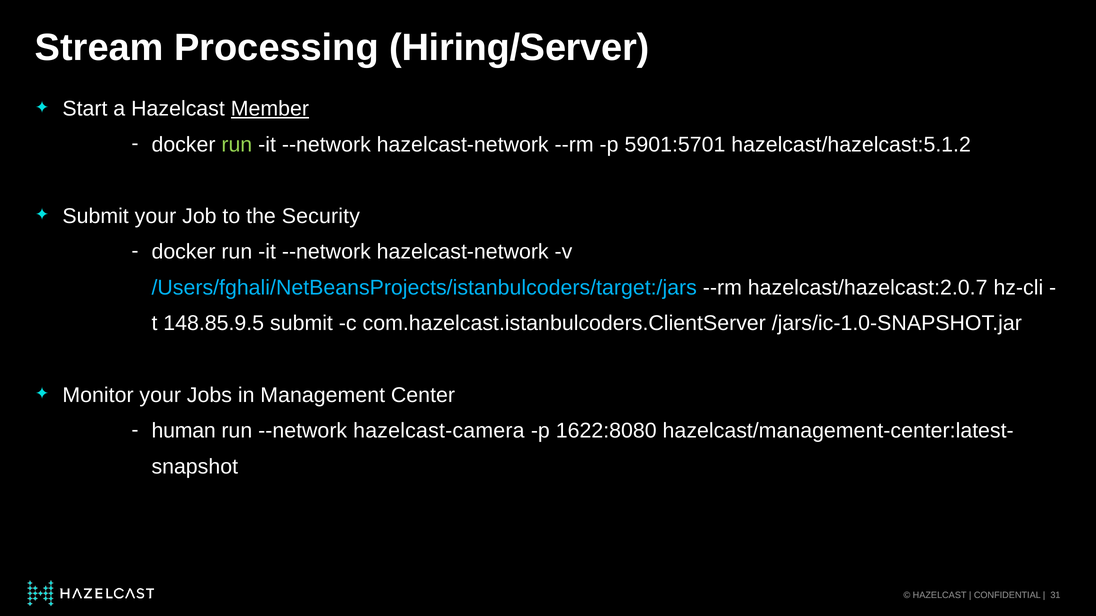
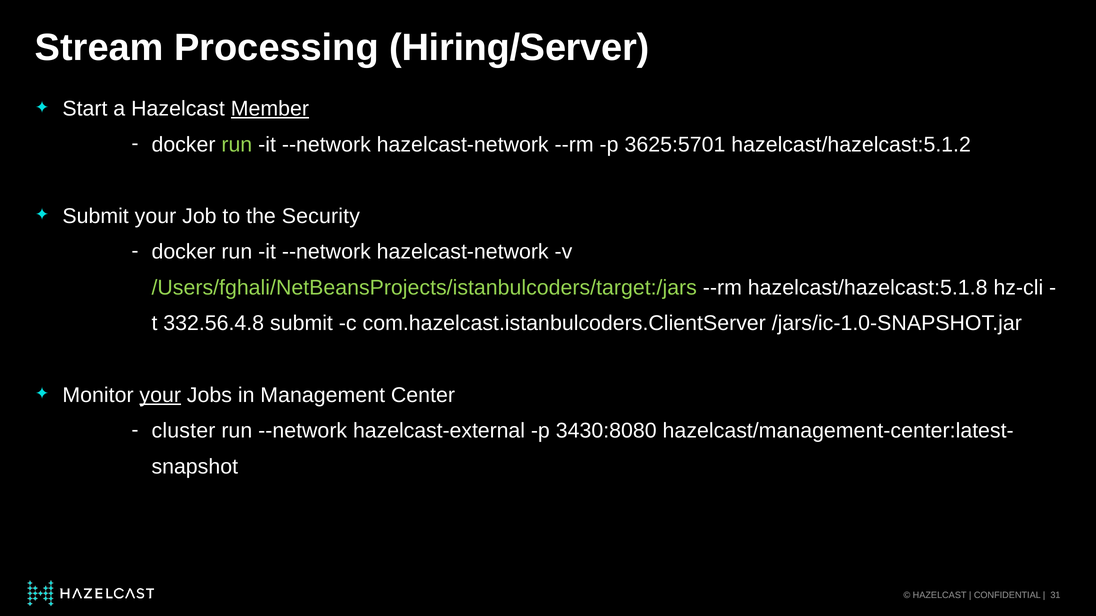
5901:5701: 5901:5701 -> 3625:5701 (675, 145)
/Users/fghali/NetBeansProjects/istanbulcoders/target:/jars colour: light blue -> light green (424, 288)
hazelcast/hazelcast:2.0.7: hazelcast/hazelcast:2.0.7 -> hazelcast/hazelcast:5.1.8 (868, 288)
148.85.9.5: 148.85.9.5 -> 332.56.4.8 (214, 324)
your underline: none -> present (160, 395)
human: human -> cluster (183, 431)
hazelcast-camera: hazelcast-camera -> hazelcast-external (439, 431)
1622:8080: 1622:8080 -> 3430:8080 (606, 431)
